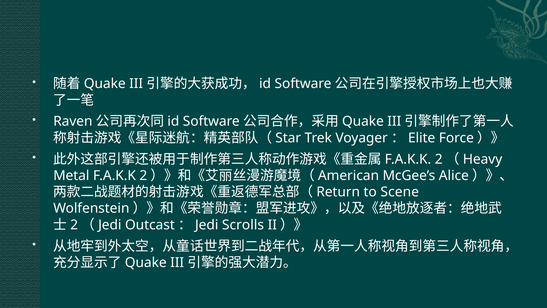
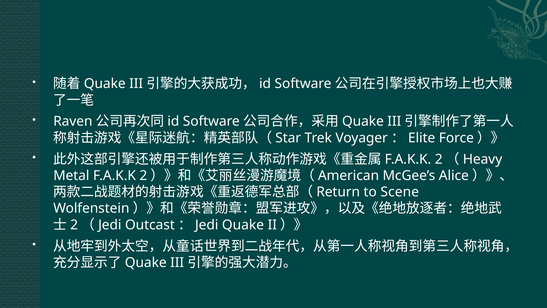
Scrolls: Scrolls -> Quake (243, 225)
